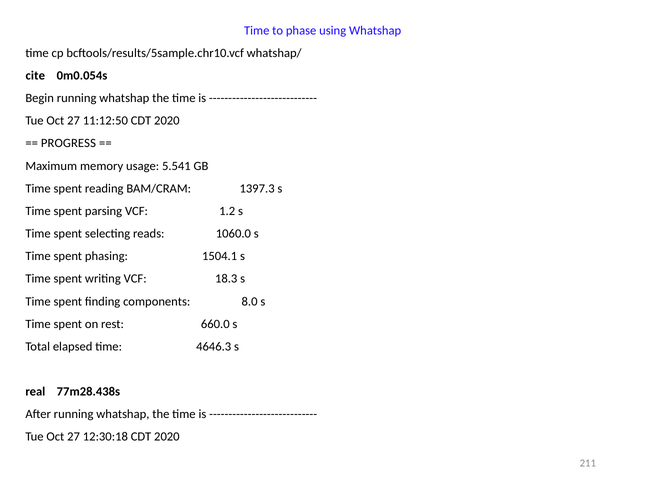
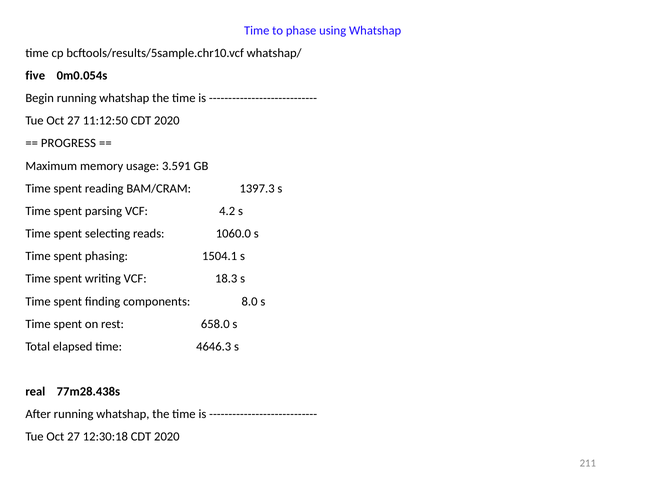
cite: cite -> five (35, 76)
5.541: 5.541 -> 3.591 (176, 166)
1.2: 1.2 -> 4.2 (227, 211)
660.0: 660.0 -> 658.0 (215, 324)
